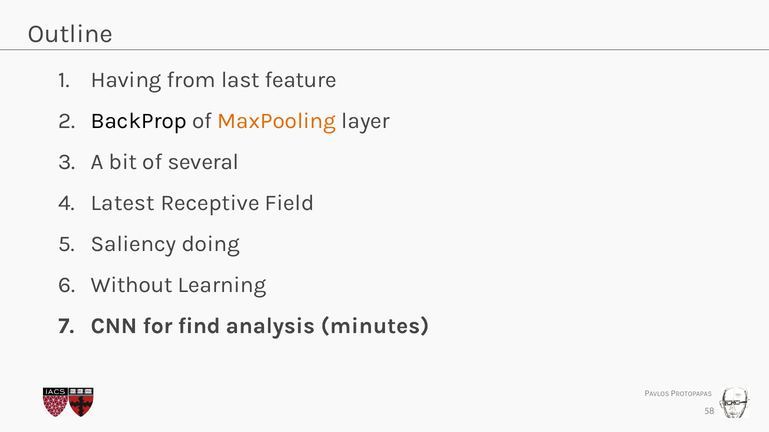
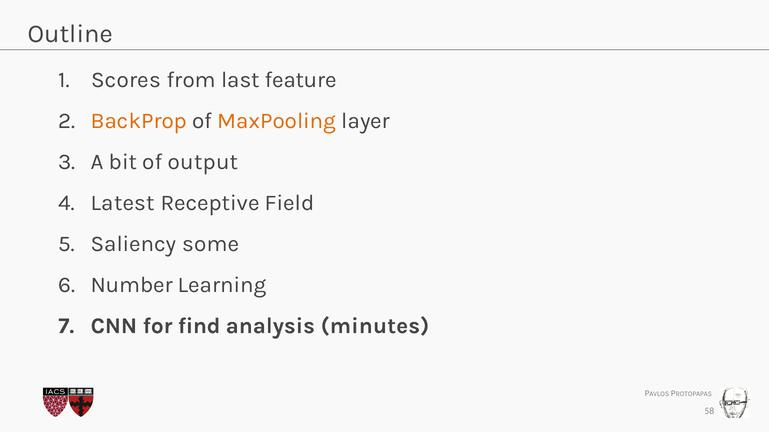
Having: Having -> Scores (126, 80)
BackProp colour: black -> orange (139, 121)
several: several -> output (203, 162)
doing: doing -> some (211, 244)
Without: Without -> Number (132, 285)
